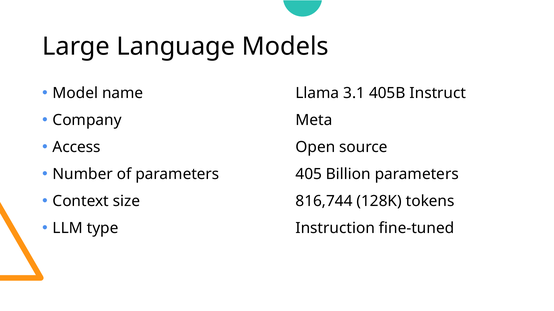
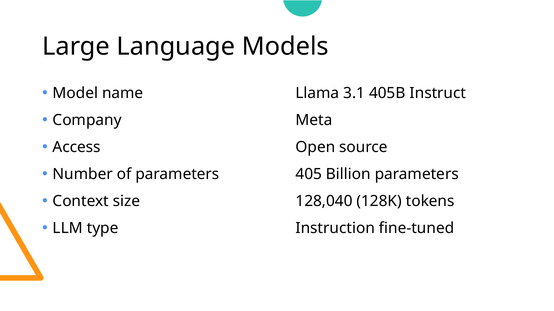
816,744: 816,744 -> 128,040 (324, 201)
